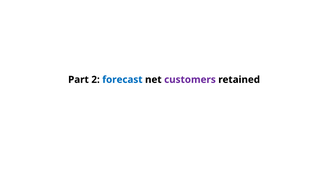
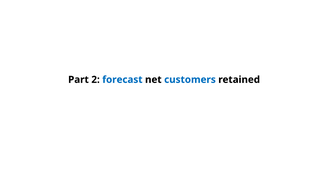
customers colour: purple -> blue (190, 80)
